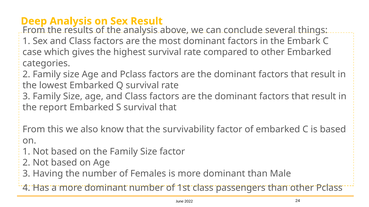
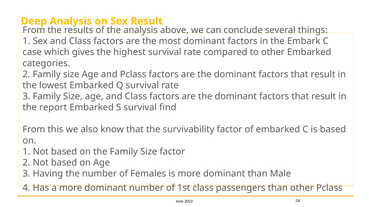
survival that: that -> find (168, 108)
